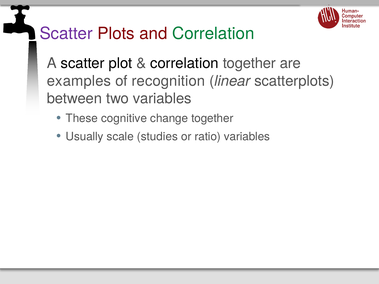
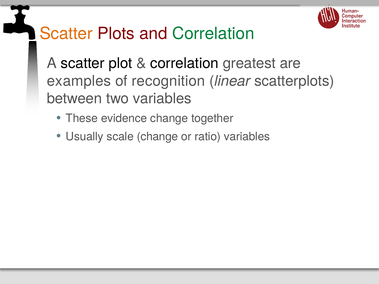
Scatter colour: purple -> orange (66, 34)
correlation together: together -> greatest (249, 63)
cognitive: cognitive -> evidence (124, 118)
scale studies: studies -> change (157, 137)
